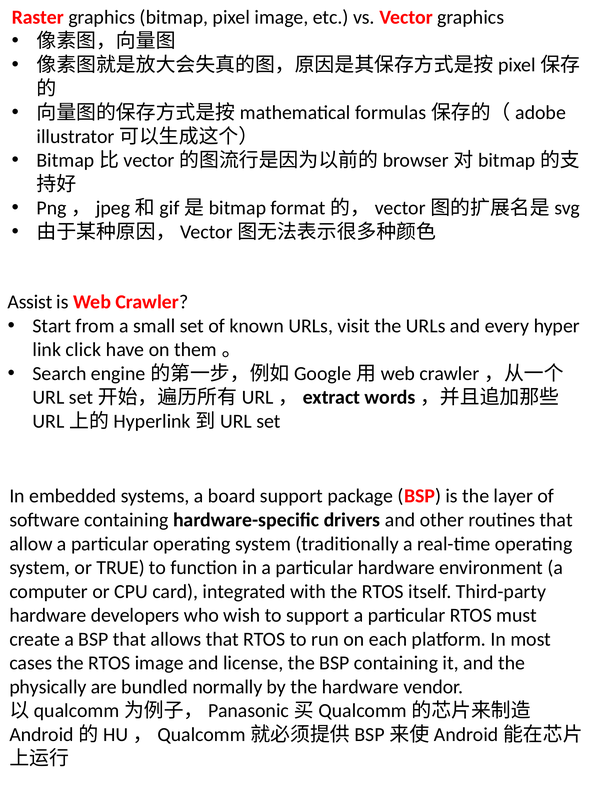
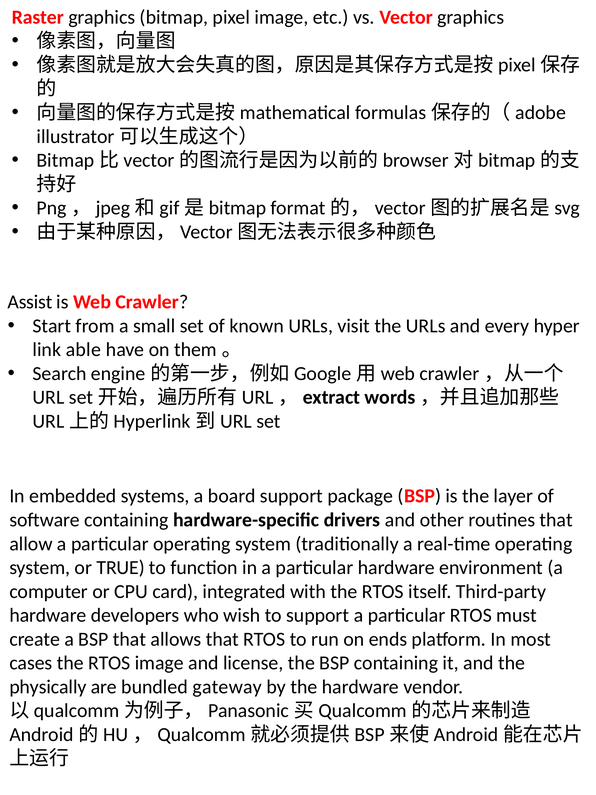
click: click -> able (83, 350)
each: each -> ends (388, 639)
normally: normally -> gateway (227, 687)
